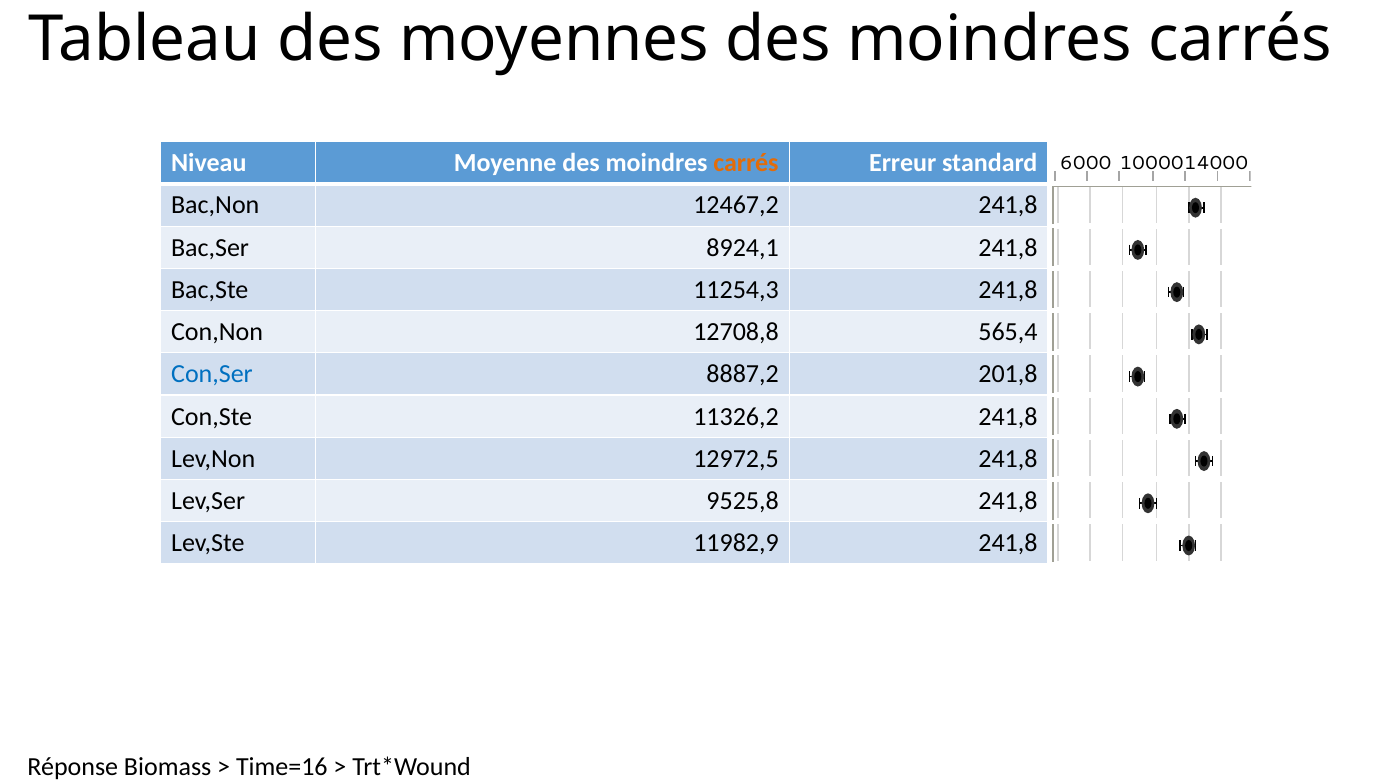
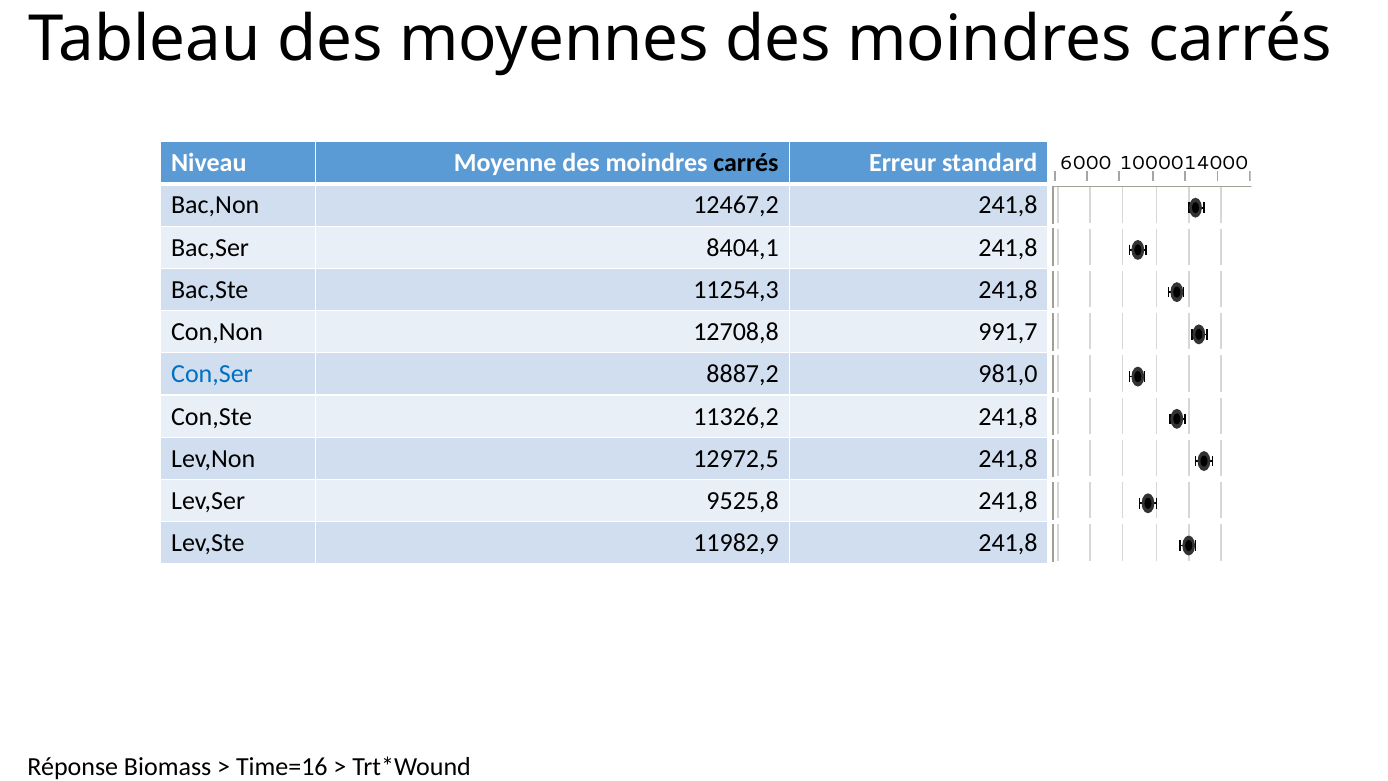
carrés colour: orange -> black (746, 163)
8924,1: 8924,1 -> 8404,1 (743, 248)
565,4: 565,4 -> 991,7 (1008, 332)
201,8: 201,8 -> 981,0 (1008, 374)
